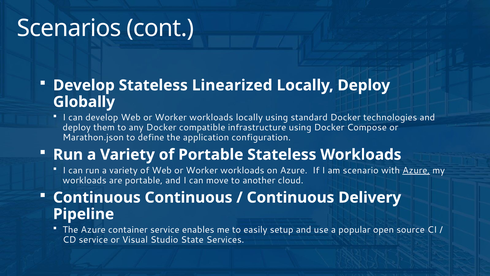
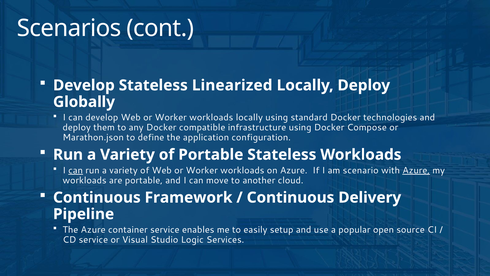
can underline: none -> present (76, 170)
Continuous Continuous: Continuous -> Framework (189, 197)
State: State -> Logic (192, 239)
